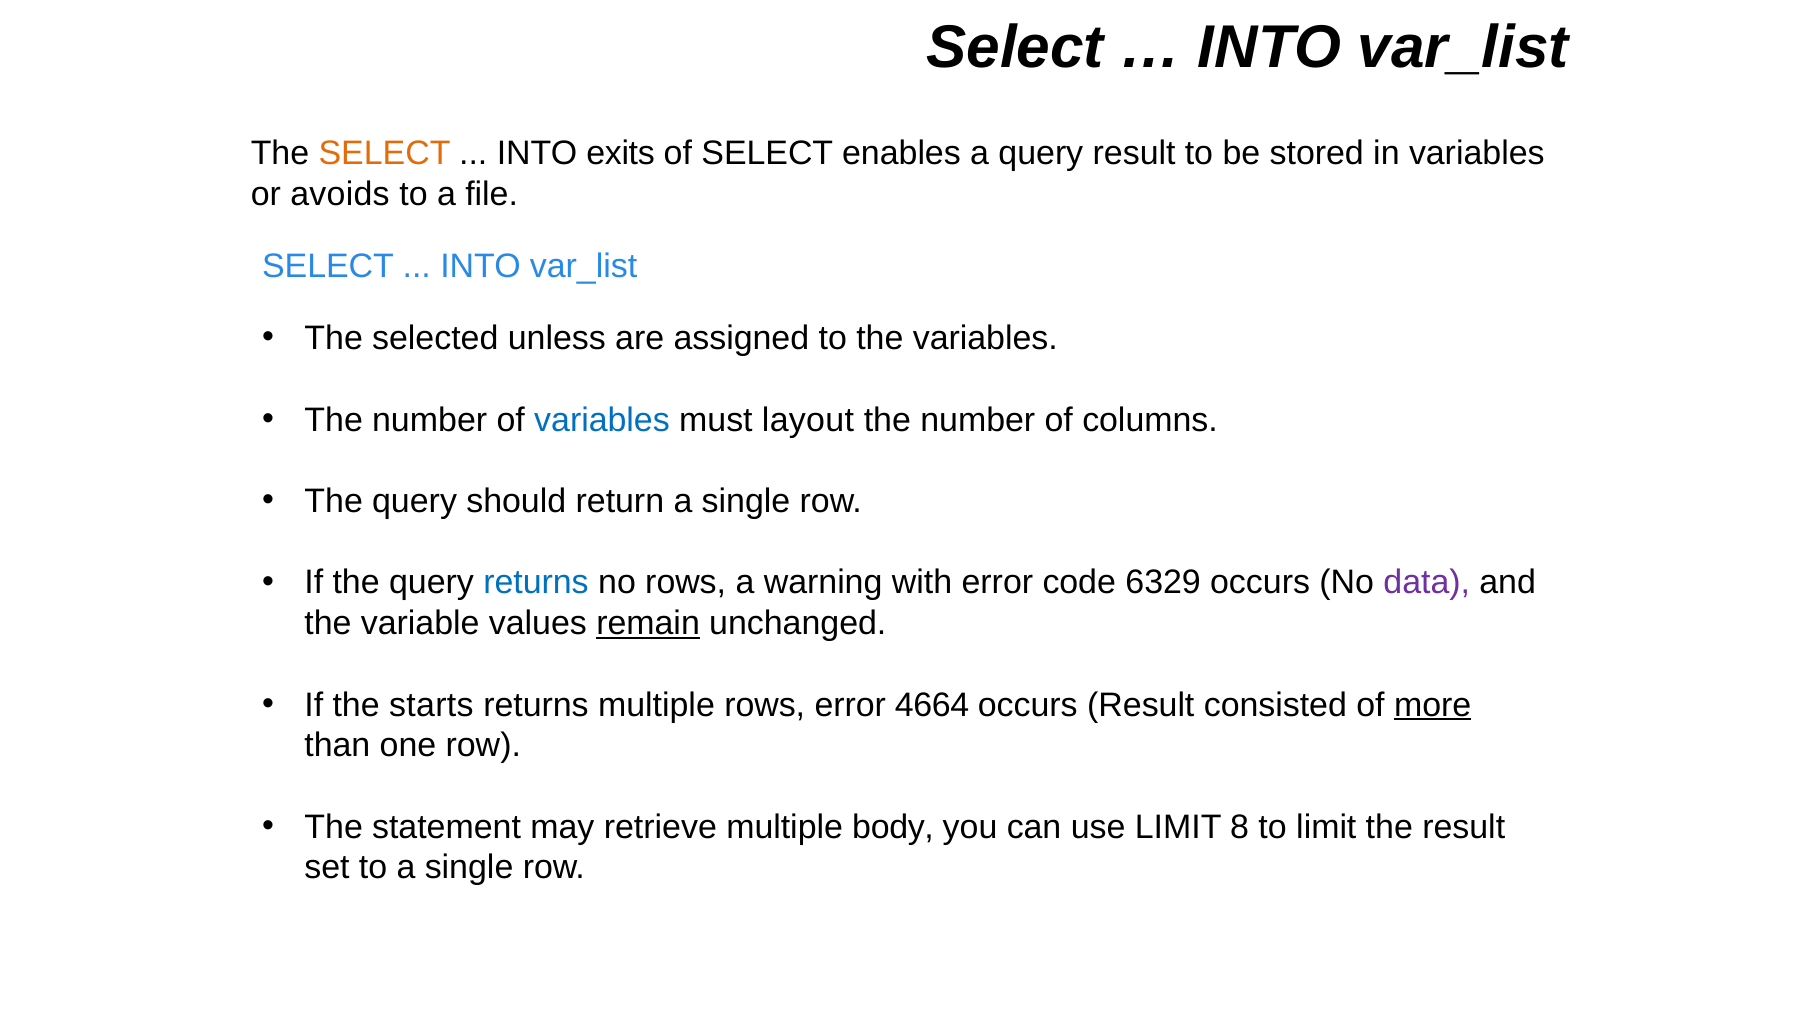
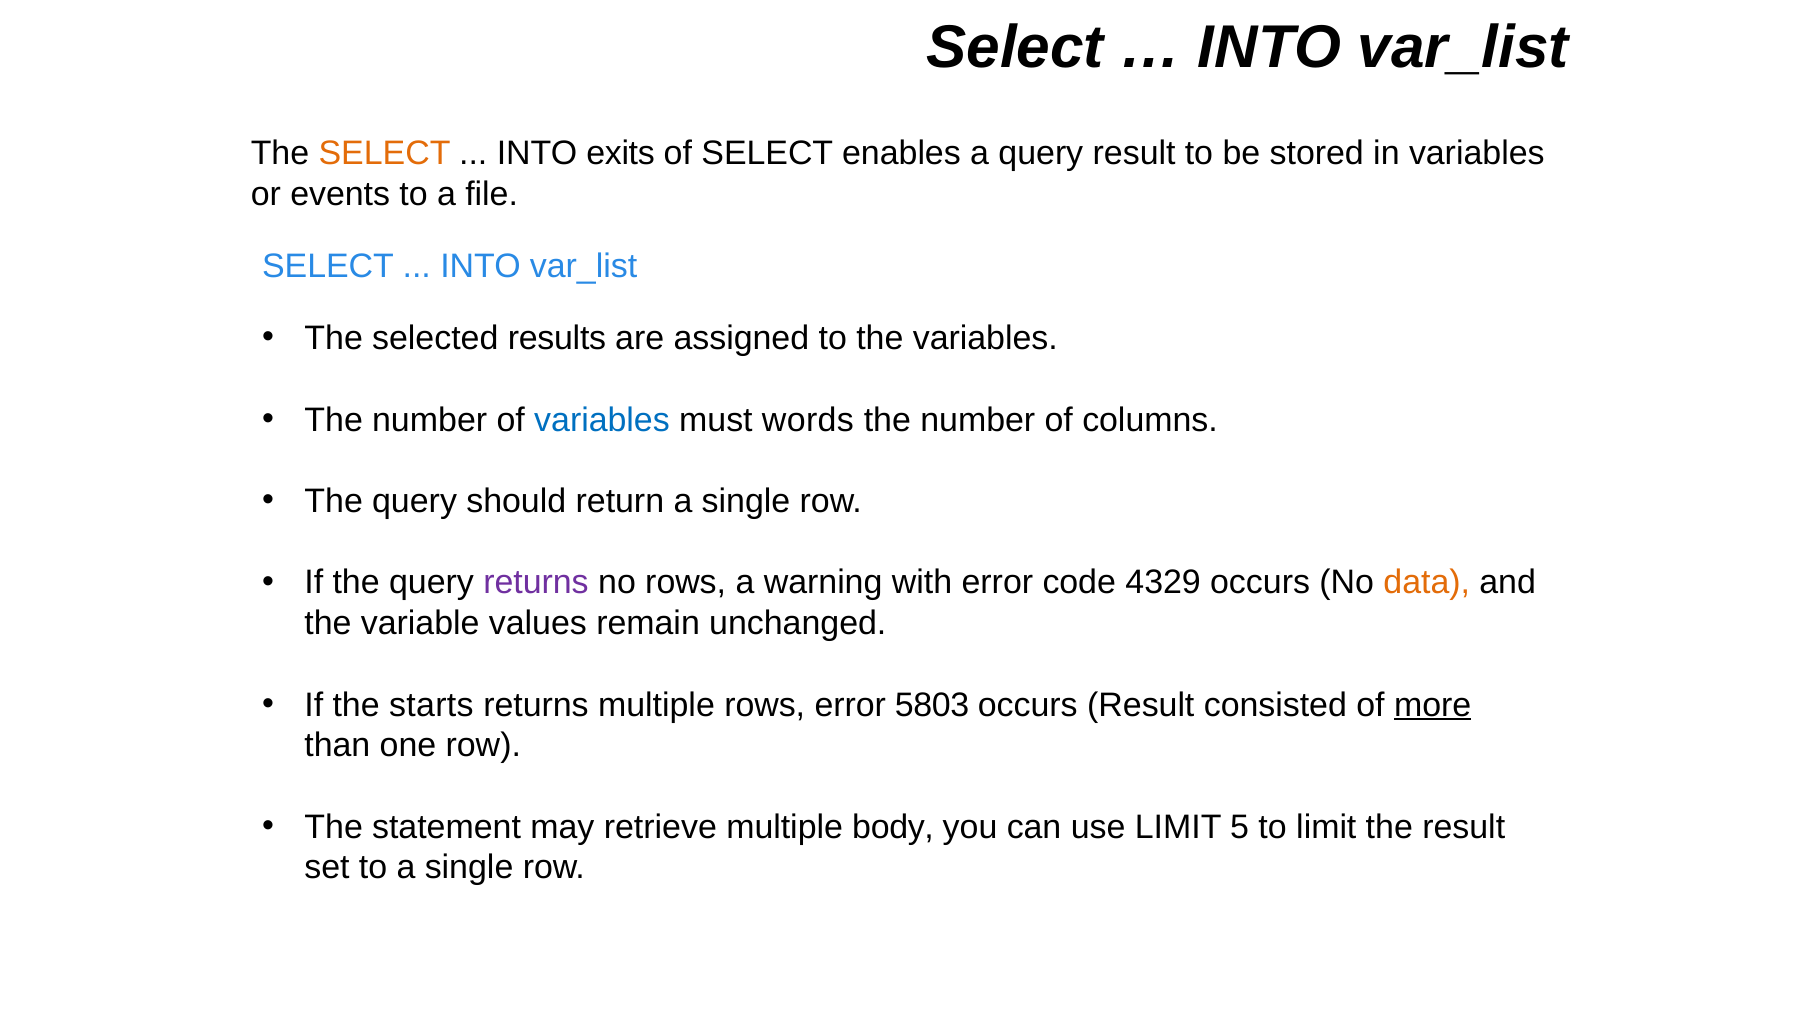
avoids: avoids -> events (340, 194)
unless: unless -> results (557, 338)
layout: layout -> words (808, 420)
returns colour: blue -> purple (536, 583)
6329: 6329 -> 4329 (1163, 583)
data colour: purple -> orange (1427, 583)
remain underline: present -> none (648, 623)
4664: 4664 -> 5803 (932, 705)
8: 8 -> 5 (1240, 827)
